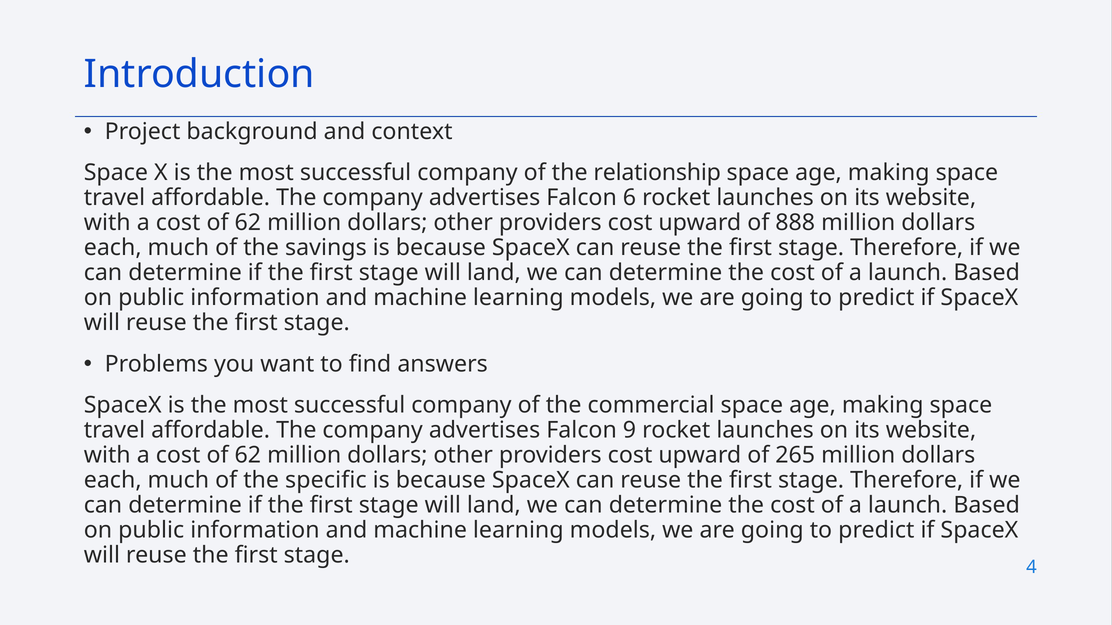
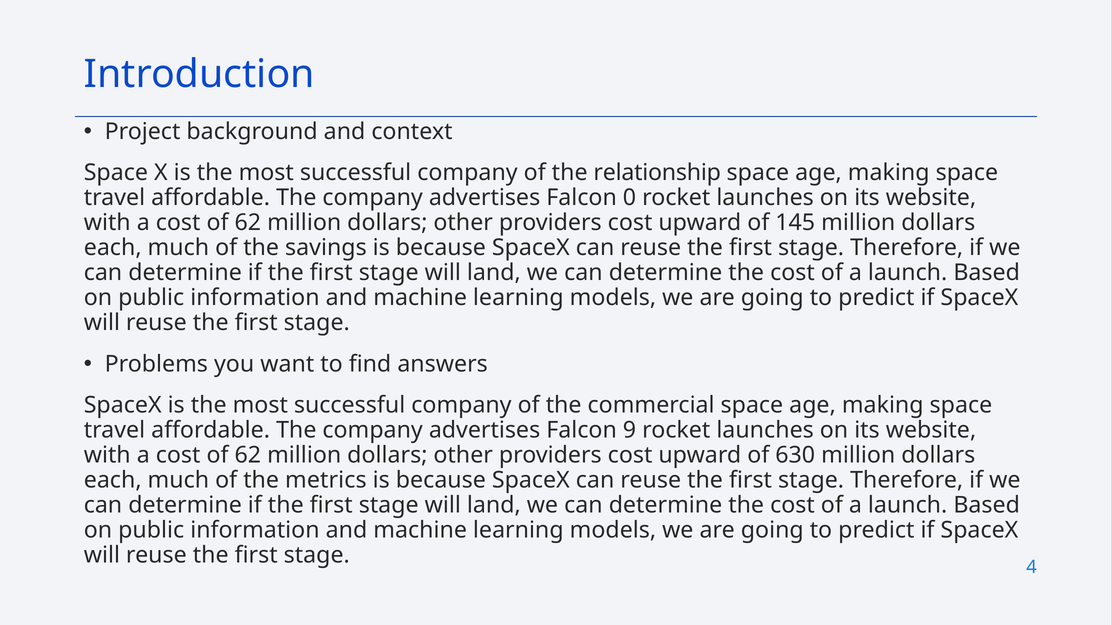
6: 6 -> 0 (629, 198)
888: 888 -> 145 (795, 223)
265: 265 -> 630 (795, 456)
specific: specific -> metrics (326, 481)
